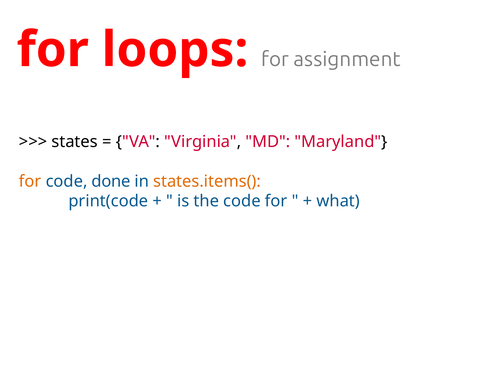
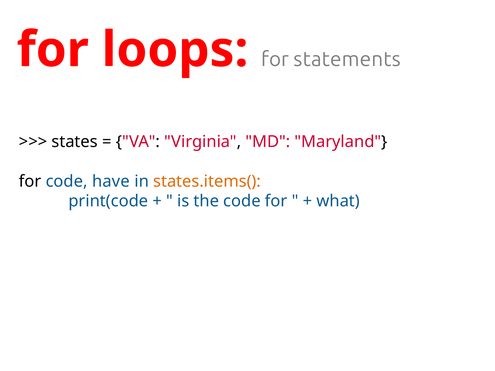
assignment: assignment -> statements (347, 59)
for colour: orange -> black (30, 181)
done: done -> have (111, 181)
